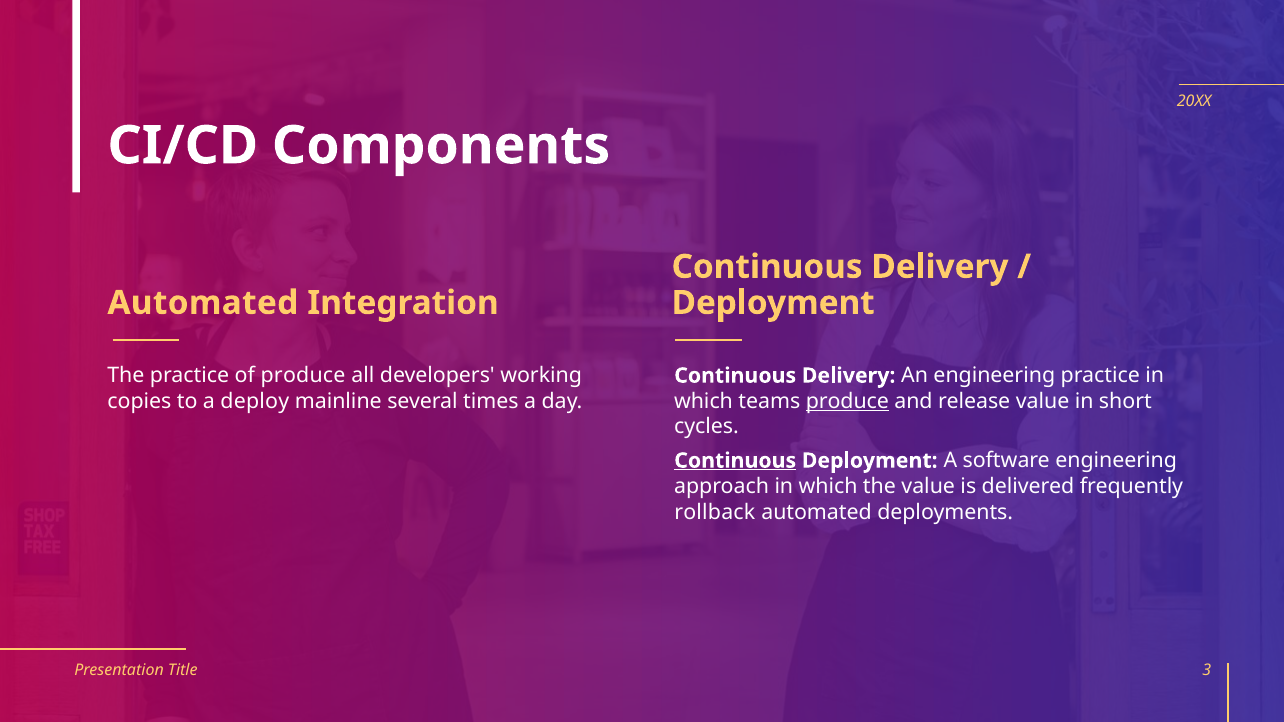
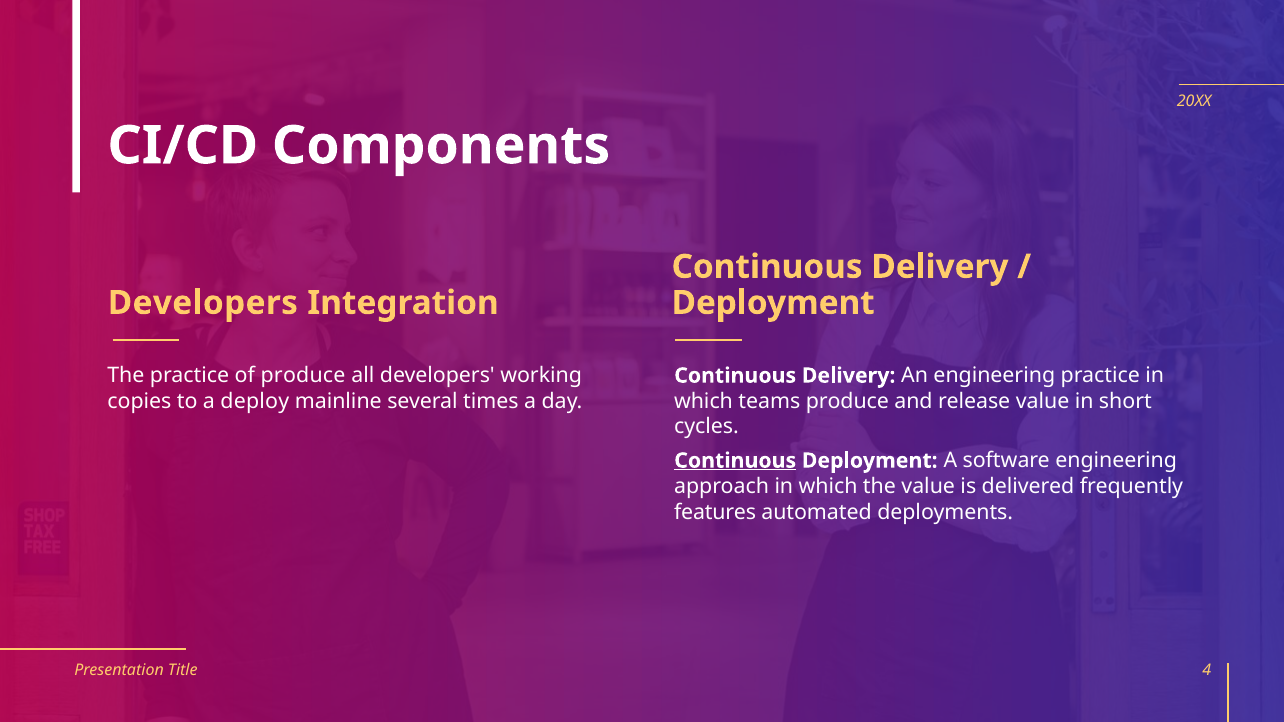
Automated: Automated -> Developers (203, 303)
produce underline: present -> none (847, 401)
rollback: rollback -> features (715, 512)
3: 3 -> 4 (1207, 671)
